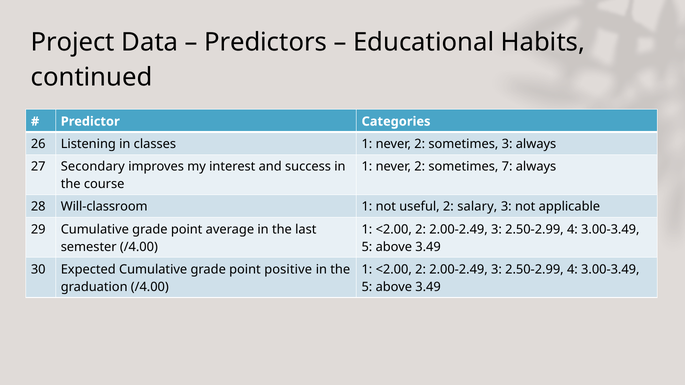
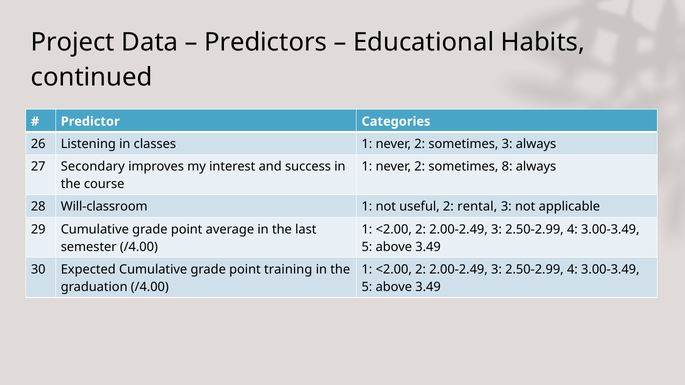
7: 7 -> 8 (507, 167)
salary: salary -> rental (477, 207)
positive: positive -> training (288, 270)
